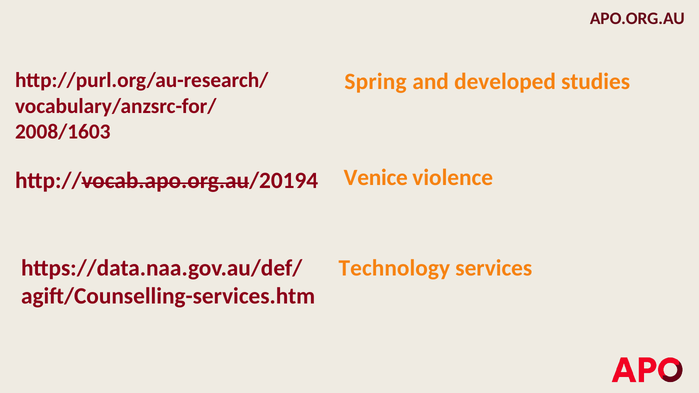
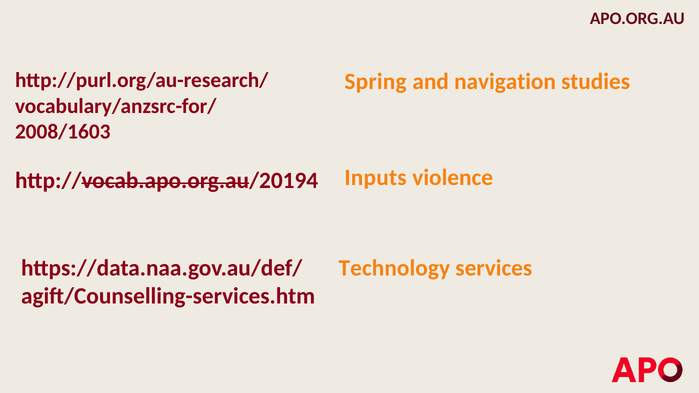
developed: developed -> navigation (505, 82)
Venice: Venice -> Inputs (376, 178)
